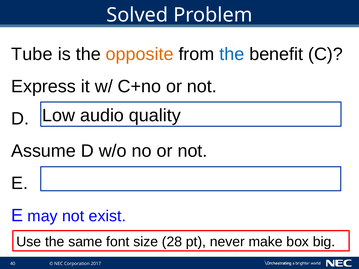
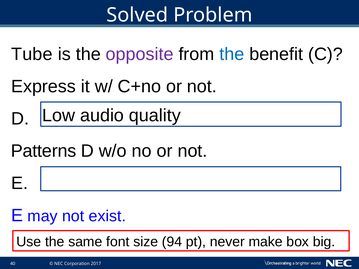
opposite colour: orange -> purple (140, 54)
Assume: Assume -> Patterns (44, 151)
28: 28 -> 94 (172, 242)
